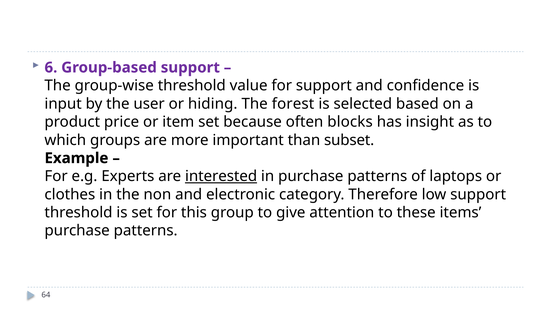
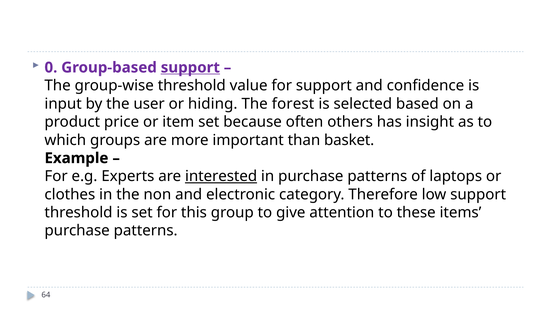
6: 6 -> 0 (51, 67)
support underline: none -> present (190, 67)
blocks: blocks -> others (350, 122)
subset: subset -> basket (349, 140)
